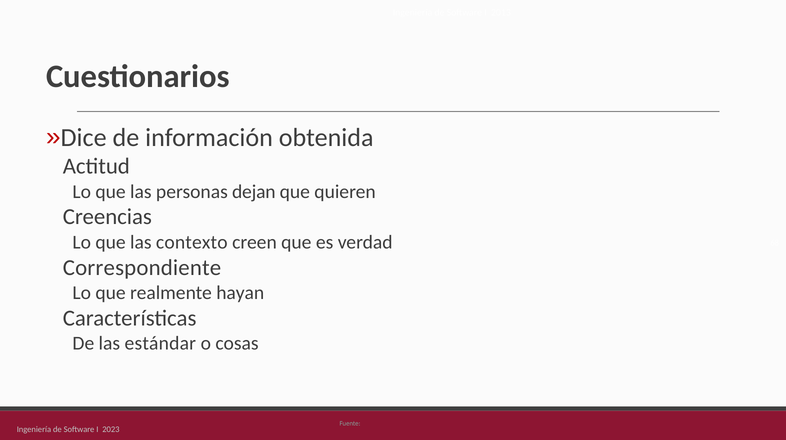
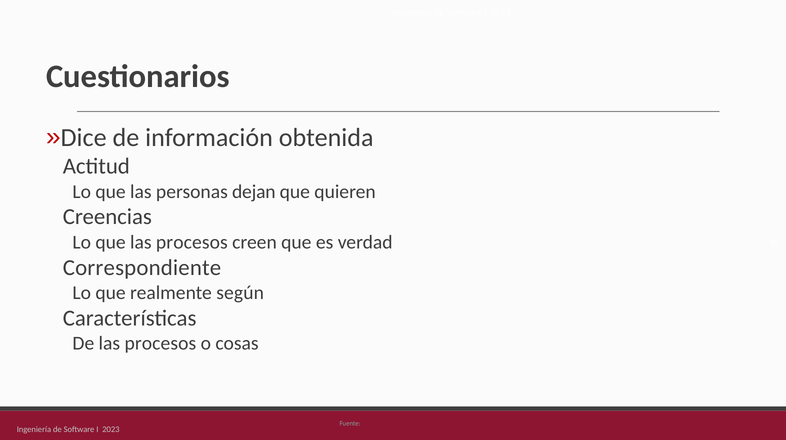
que las contexto: contexto -> procesos (192, 243)
hayan: hayan -> según (240, 293)
De las estándar: estándar -> procesos (160, 344)
